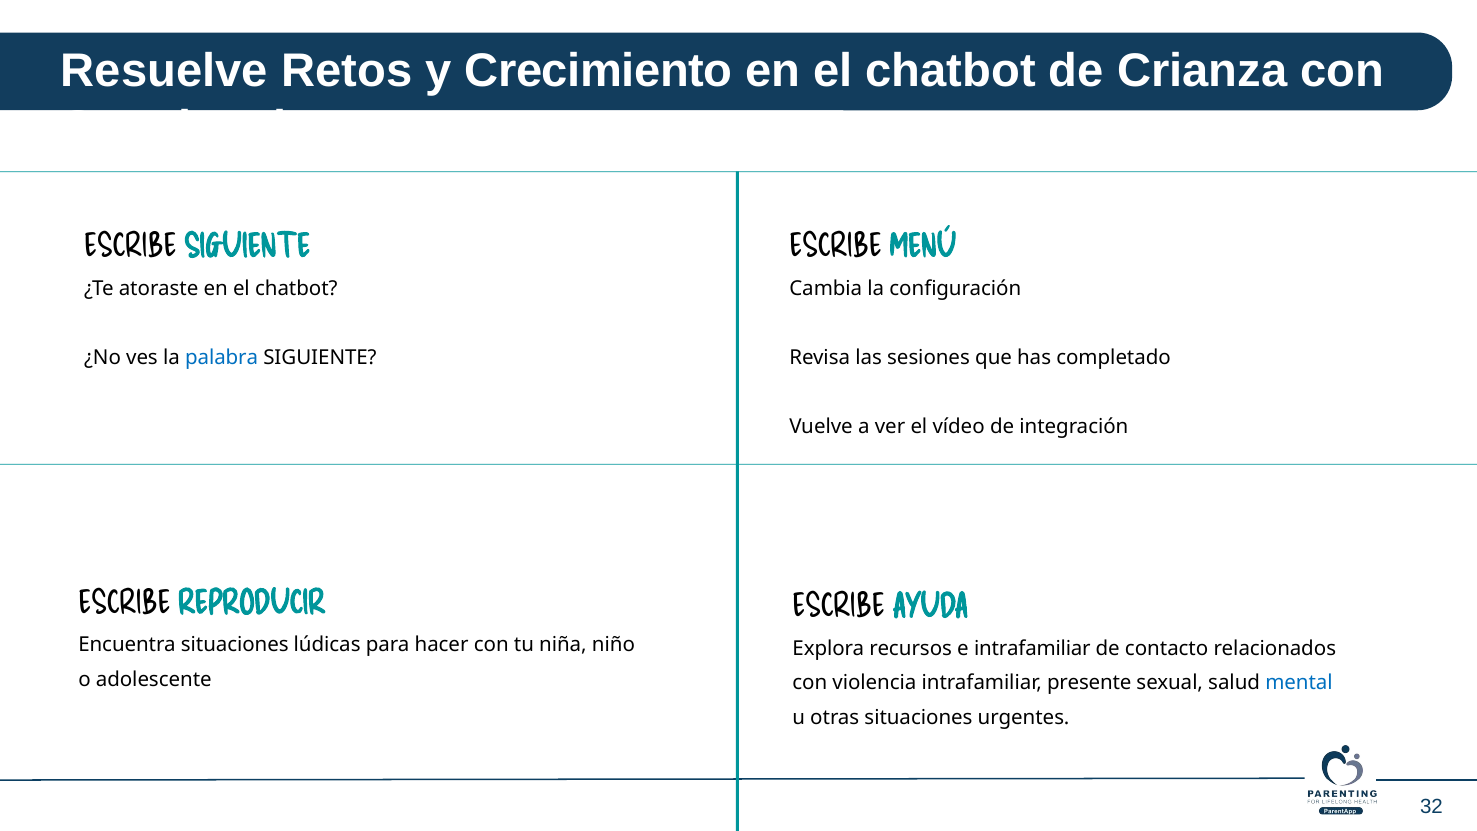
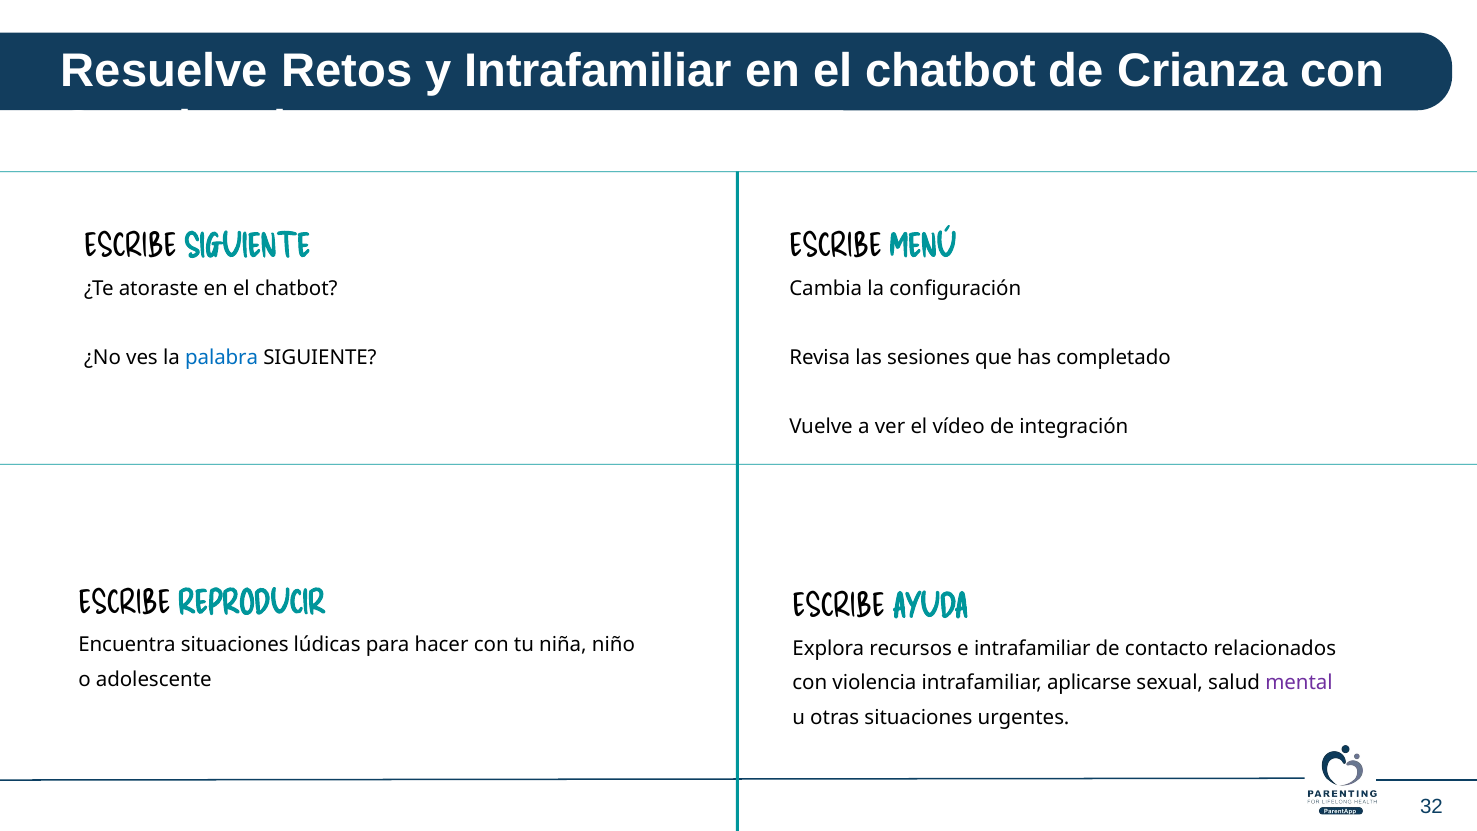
y Crecimiento: Crecimiento -> Intrafamiliar (598, 71)
presente: presente -> aplicarse (1089, 683)
mental colour: blue -> purple (1299, 683)
